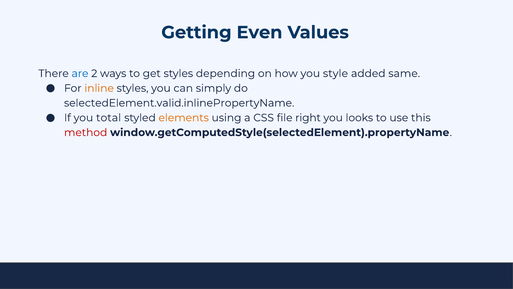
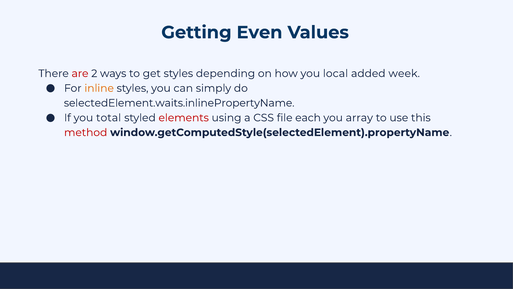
are colour: blue -> red (80, 73)
style: style -> local (335, 73)
same: same -> week (404, 73)
selectedElement.valid.inlinePropertyName: selectedElement.valid.inlinePropertyName -> selectedElement.waits.inlinePropertyName (179, 103)
elements colour: orange -> red (184, 118)
right: right -> each (308, 118)
looks: looks -> array (359, 118)
